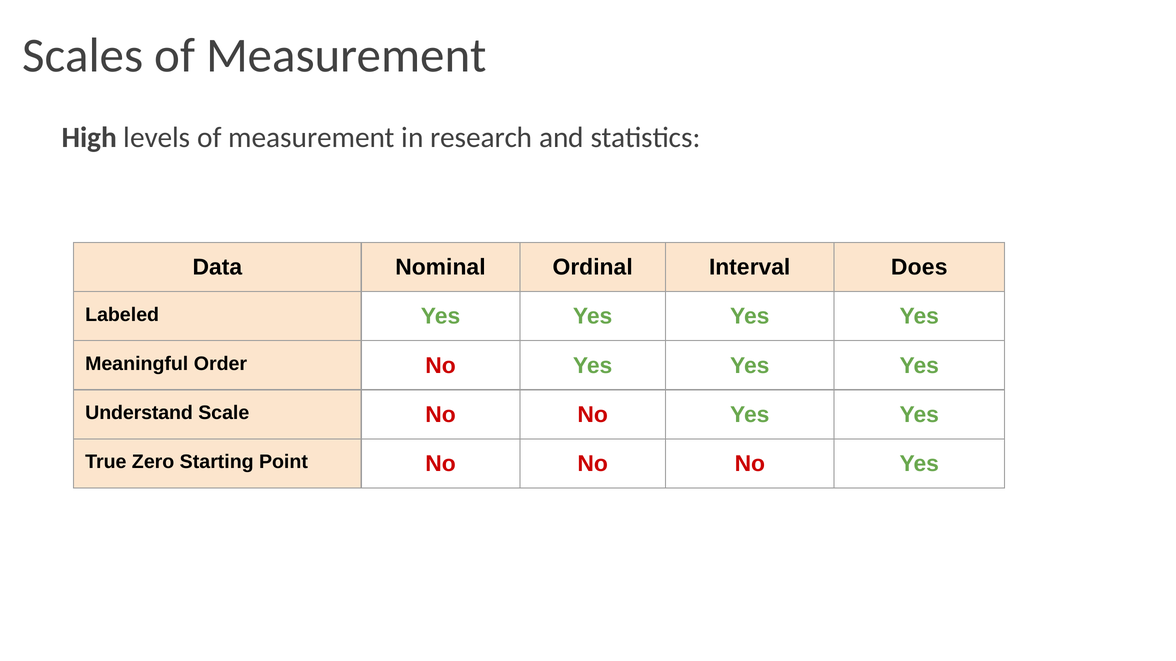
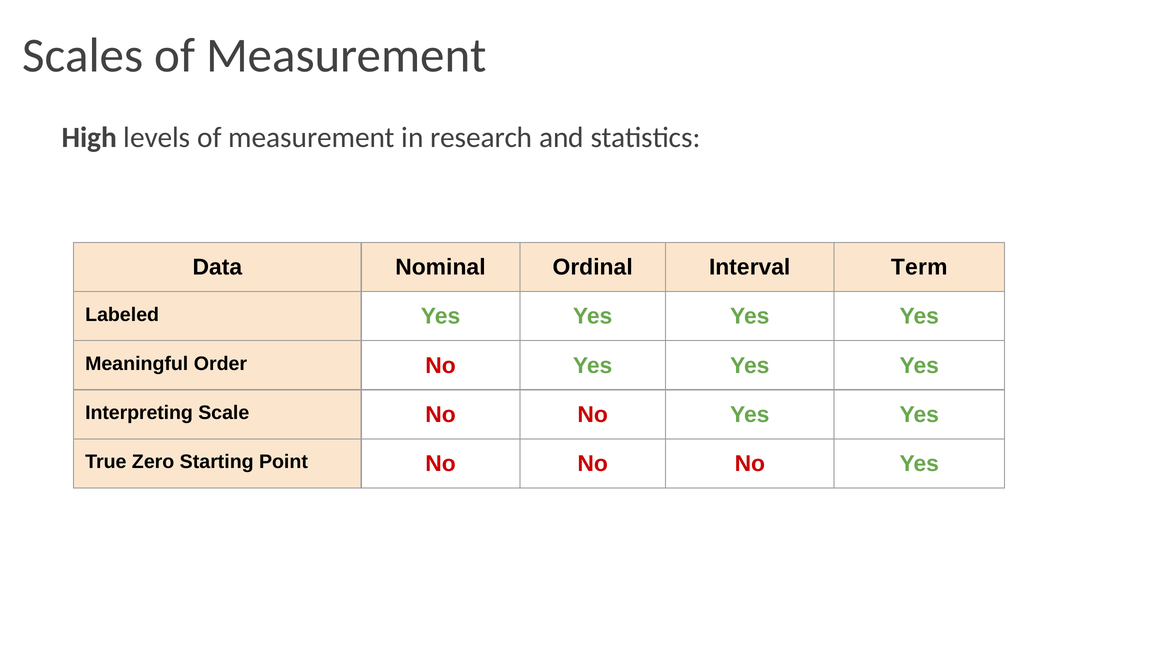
Does: Does -> Term (919, 268)
Understand: Understand -> Interpreting (139, 413)
